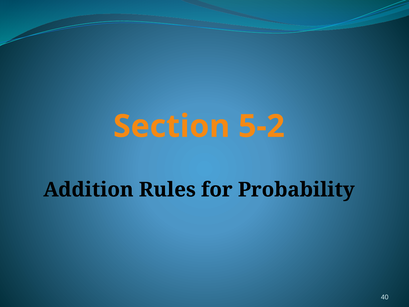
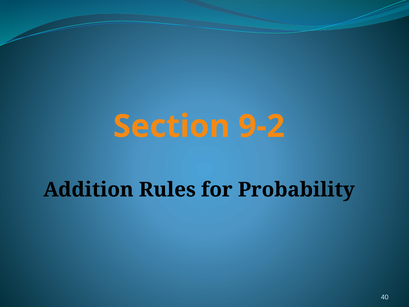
5-2: 5-2 -> 9-2 (262, 126)
